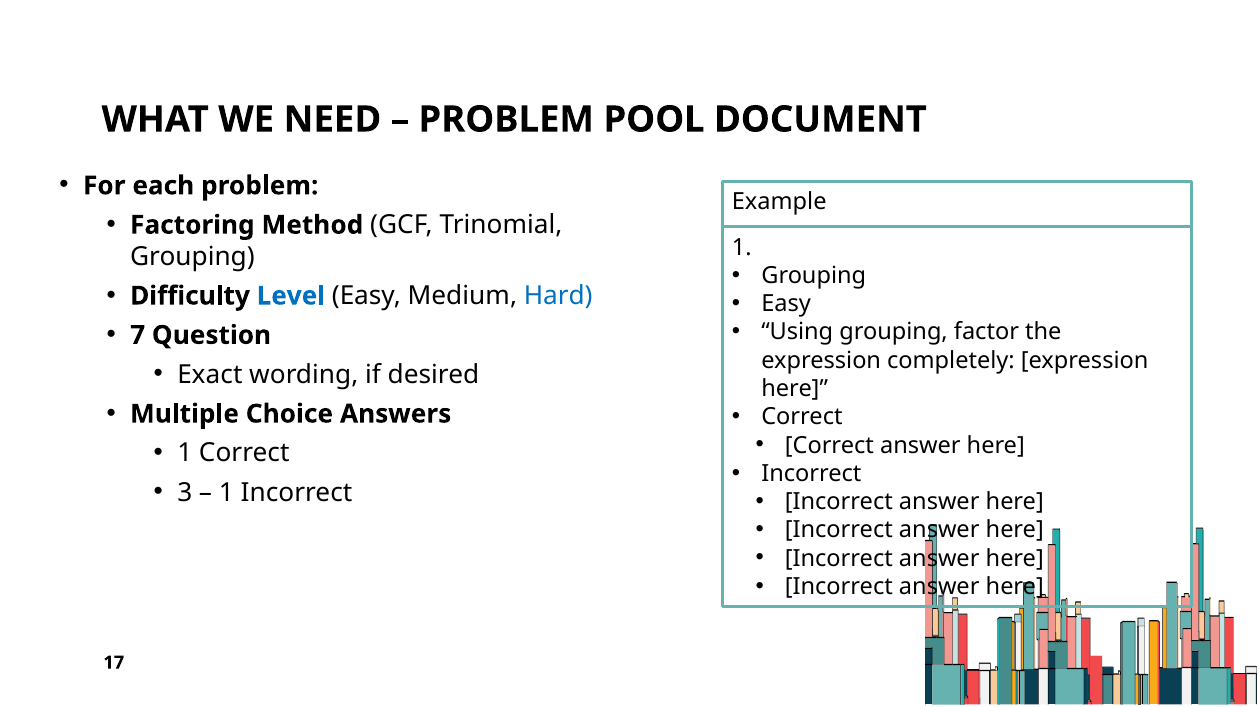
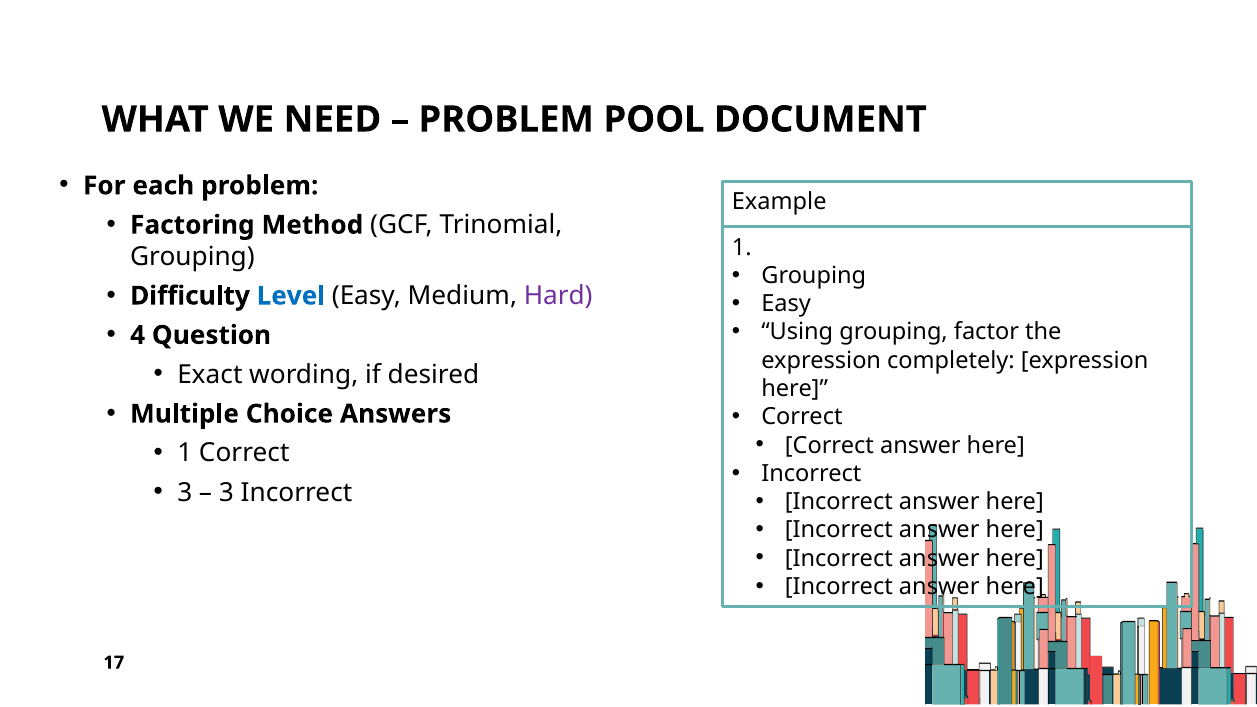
Hard colour: blue -> purple (558, 296)
7: 7 -> 4 (138, 335)
1: 1 -> 3 (226, 493)
